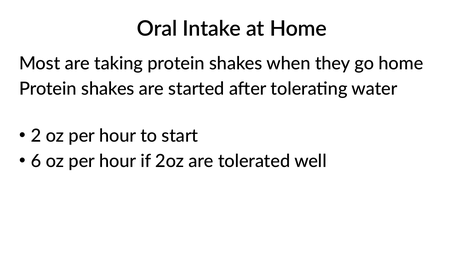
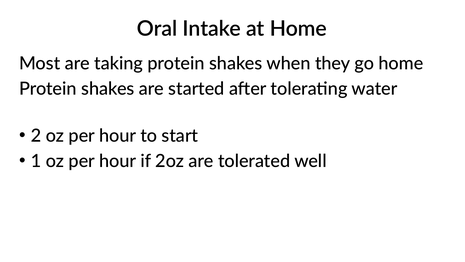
6: 6 -> 1 (36, 161)
